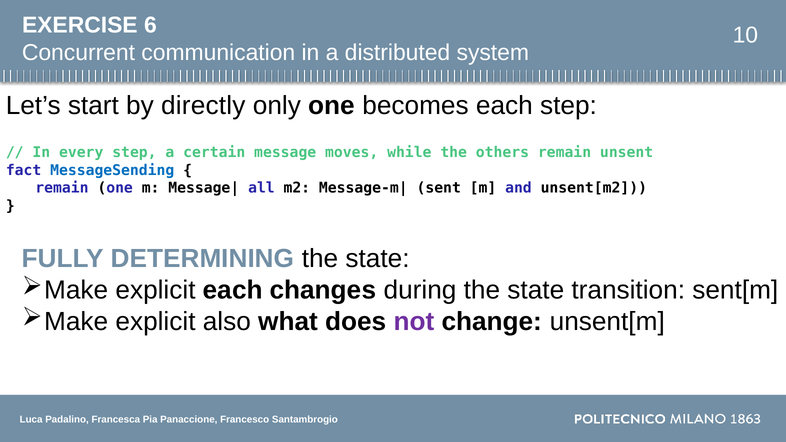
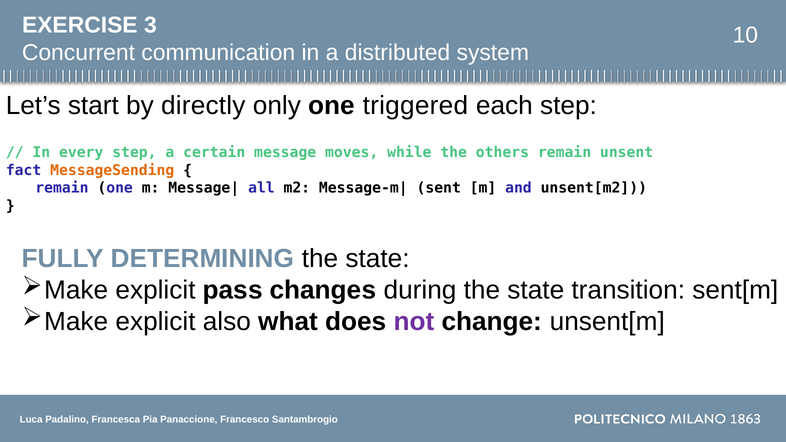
6: 6 -> 3 (150, 25)
becomes: becomes -> triggered (415, 106)
MessageSending colour: blue -> orange (112, 170)
explicit each: each -> pass (233, 290)
